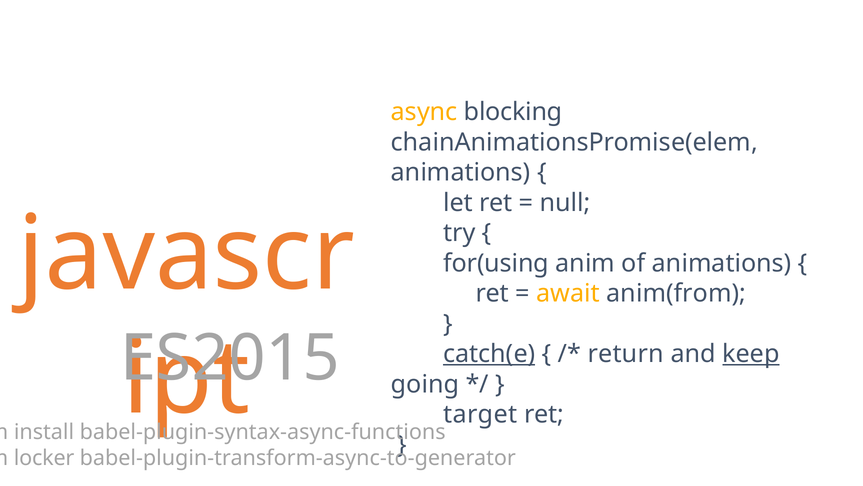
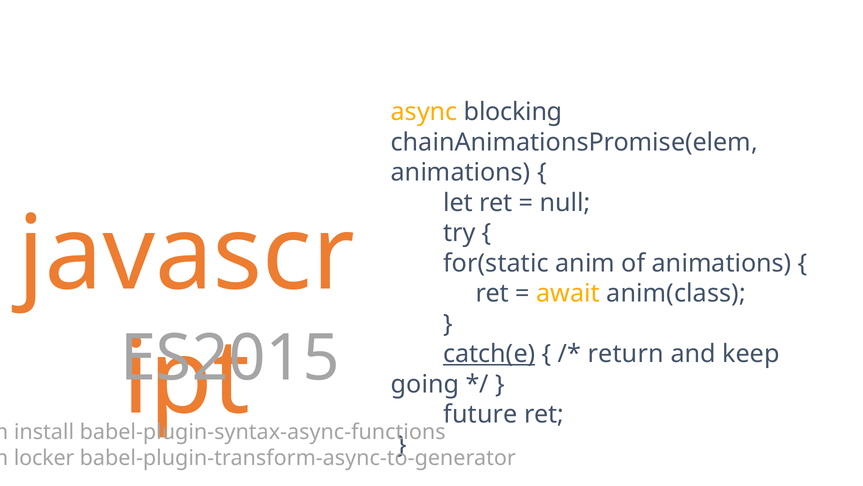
for(using: for(using -> for(static (496, 263)
anim(from: anim(from -> anim(class (676, 293)
keep underline: present -> none (751, 354)
target: target -> future (480, 414)
